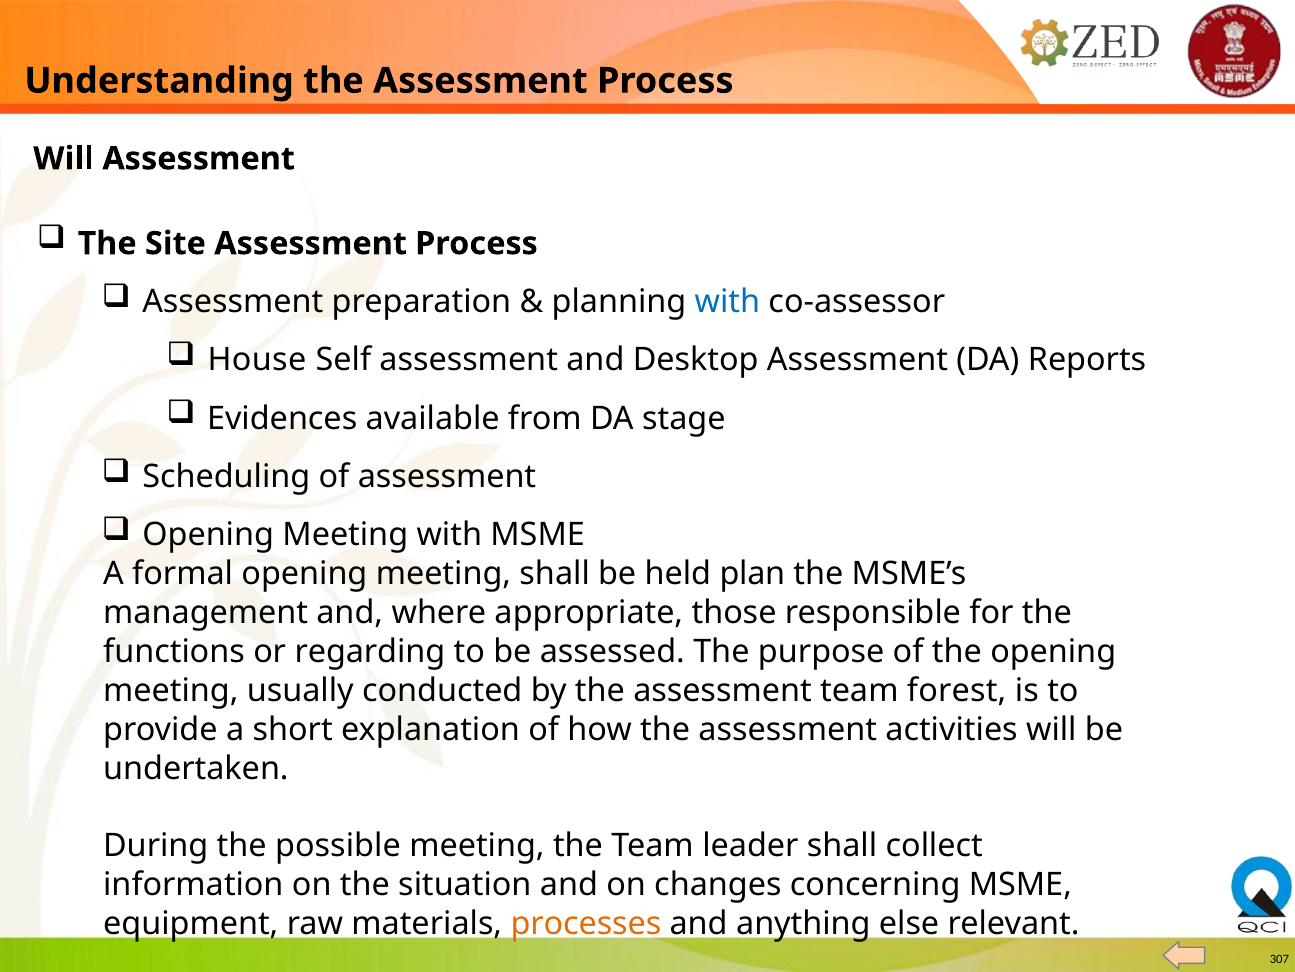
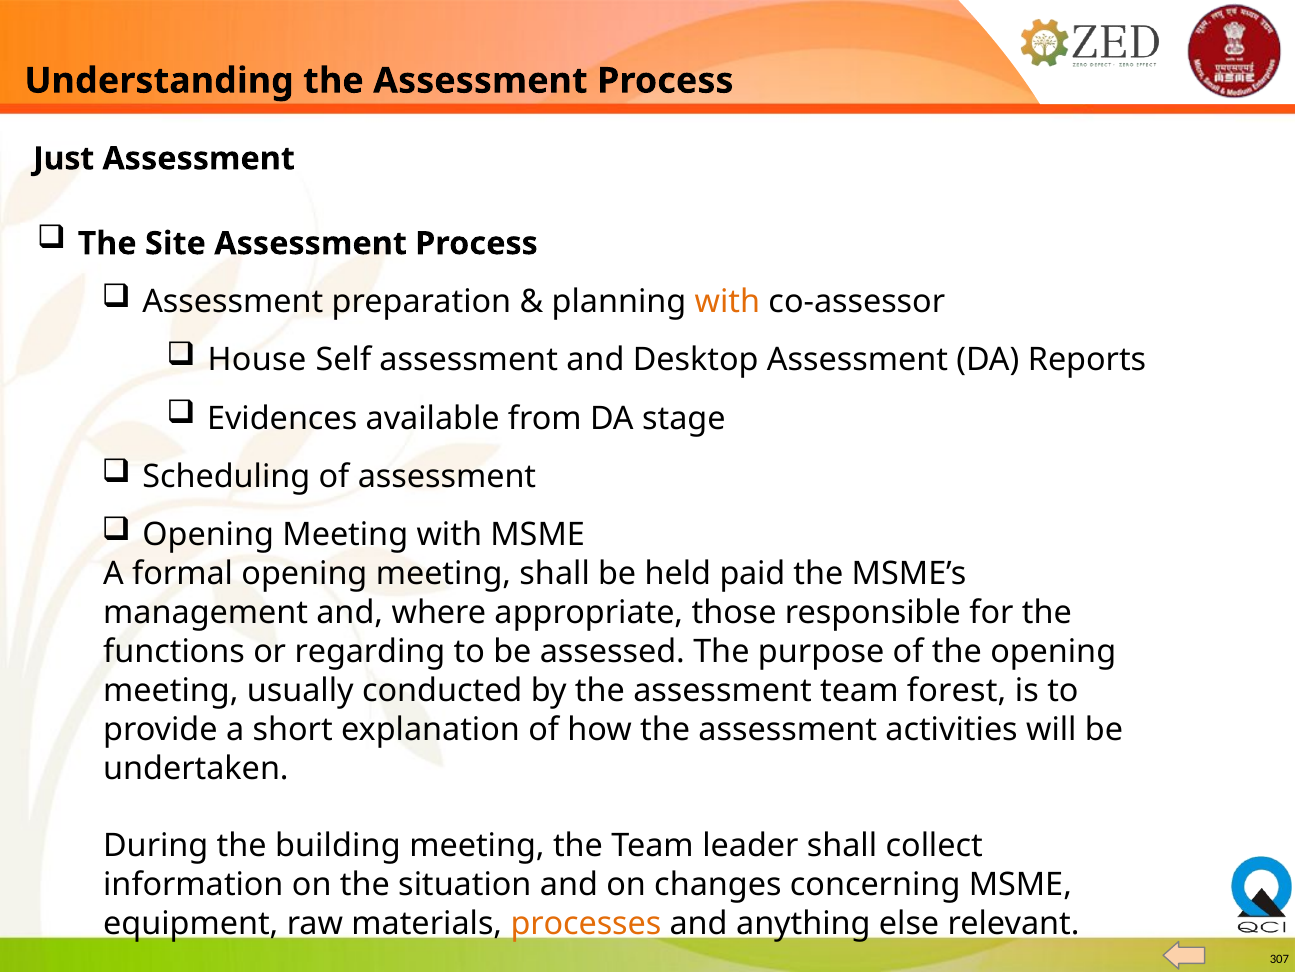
Will: Will -> Just (64, 159)
with colour: blue -> orange (727, 302)
plan: plan -> paid (752, 574)
possible: possible -> building (338, 846)
